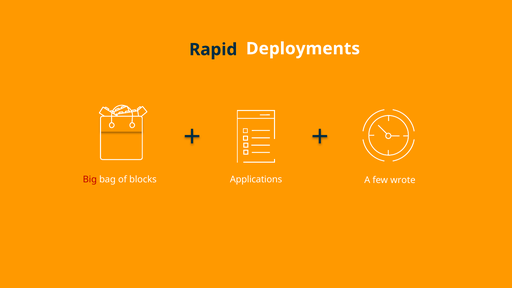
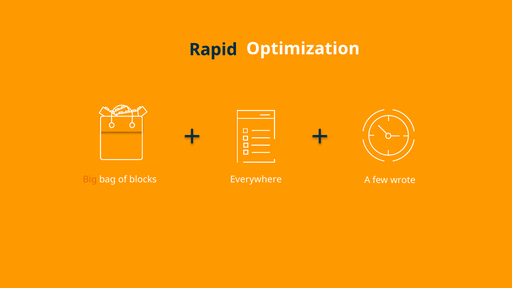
Deployments: Deployments -> Optimization (303, 49)
Big colour: red -> orange (90, 180)
Applications: Applications -> Everywhere (256, 180)
